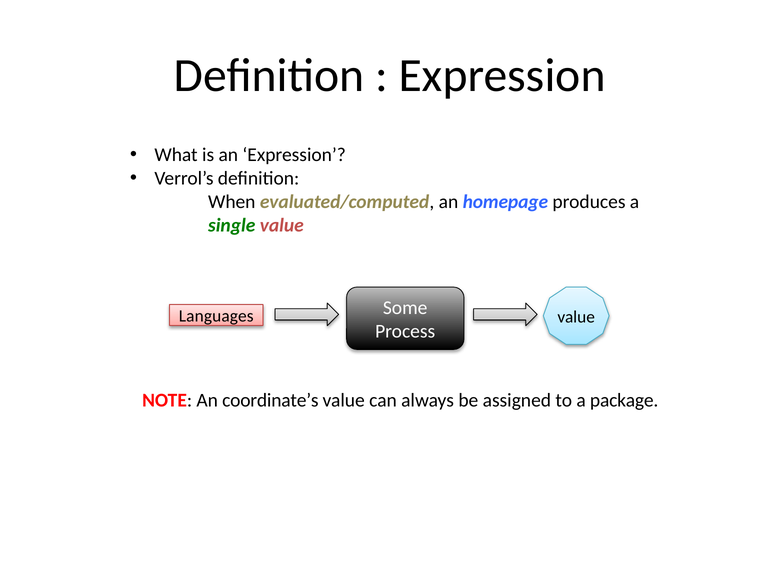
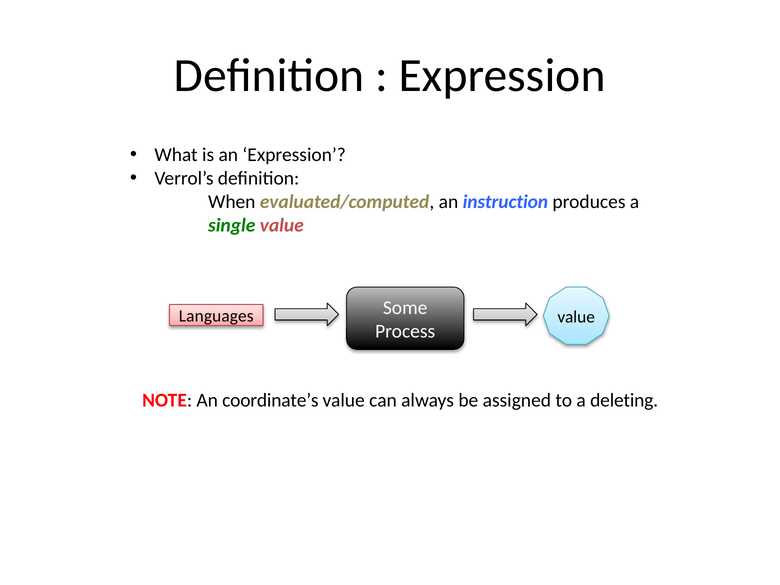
homepage: homepage -> instruction (505, 202)
package: package -> deleting (624, 400)
